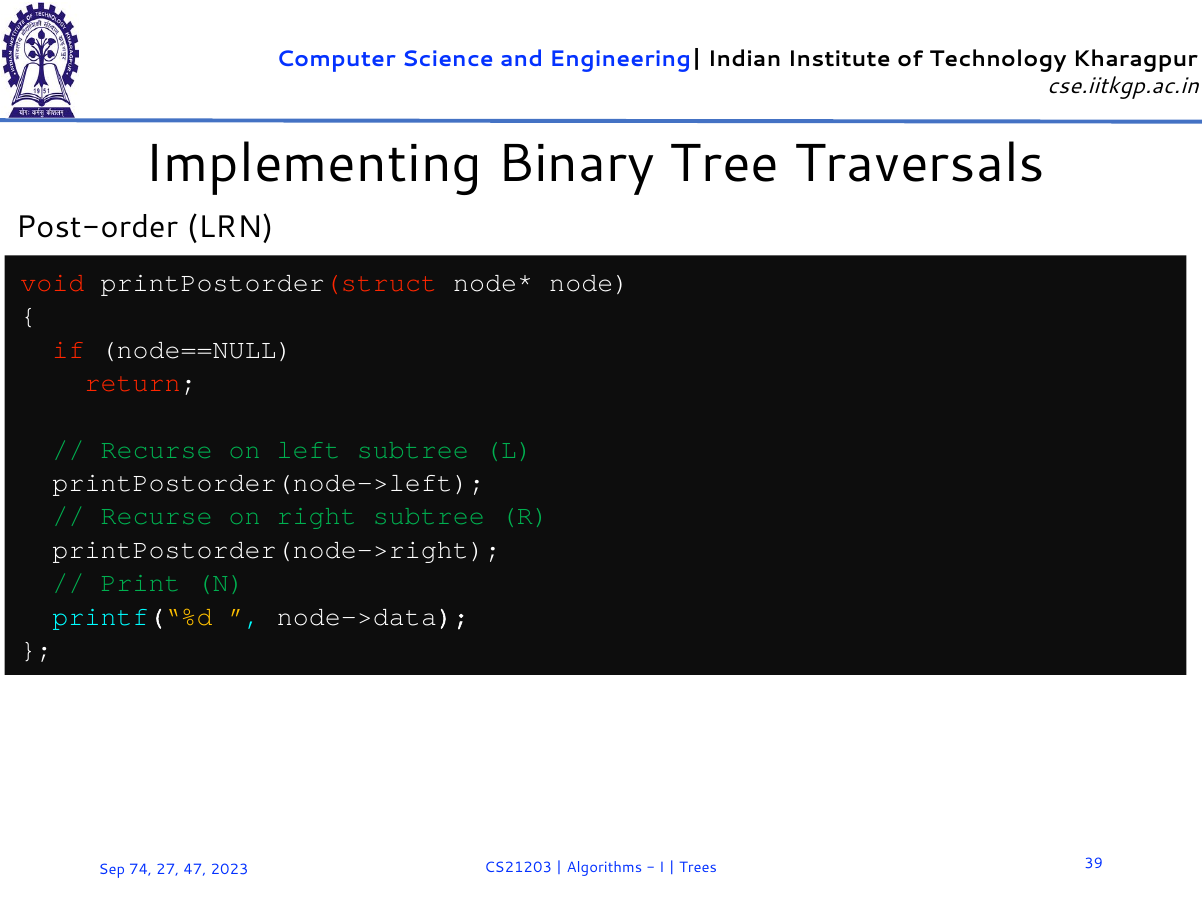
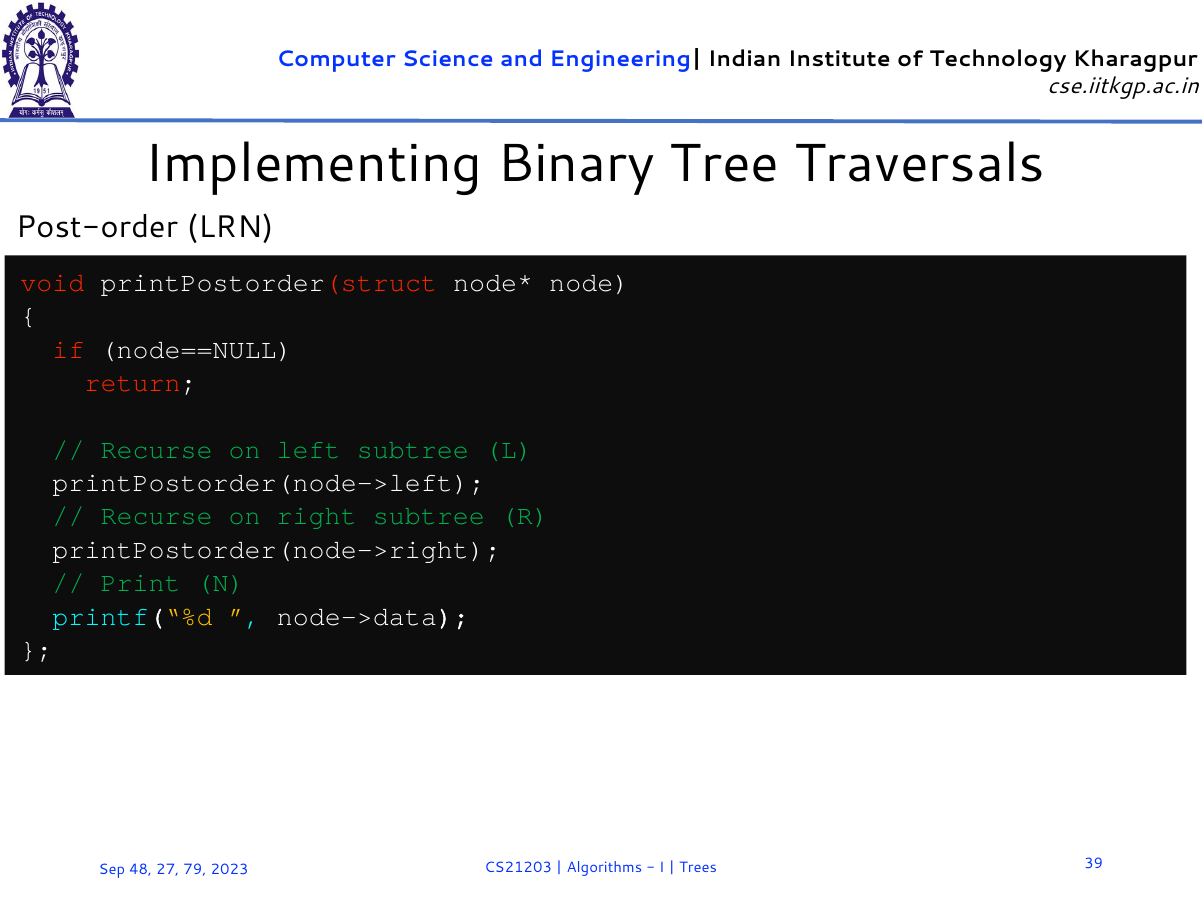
74: 74 -> 48 (141, 869)
47: 47 -> 79 (195, 869)
